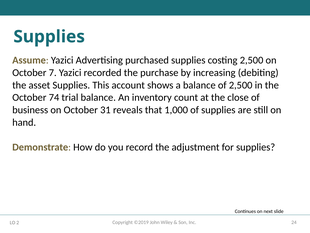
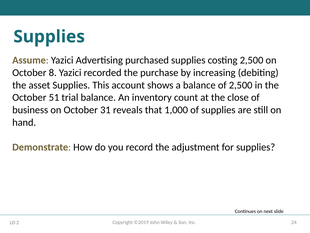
7: 7 -> 8 (53, 73)
74: 74 -> 51 (54, 97)
